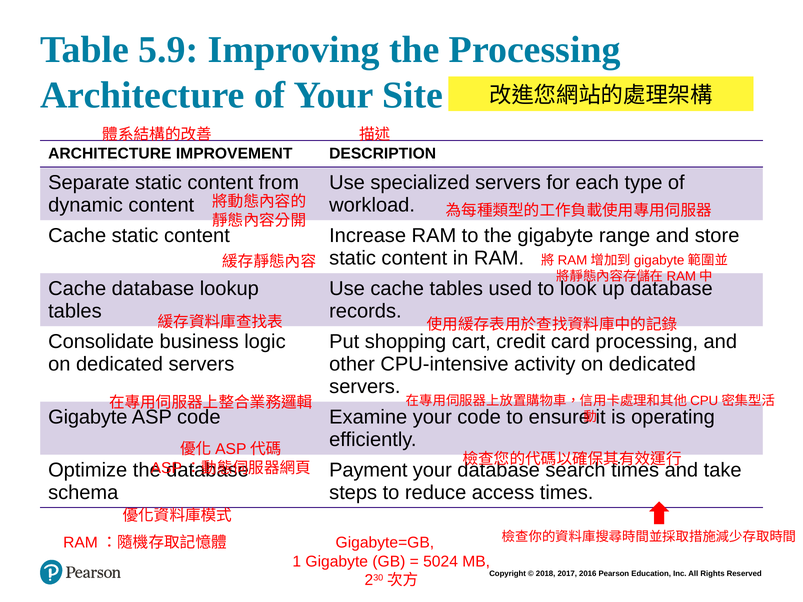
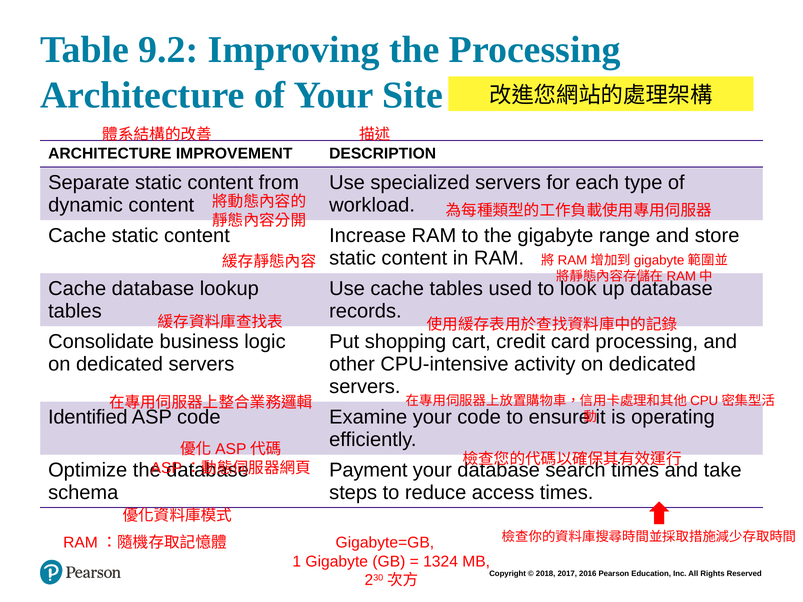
5.9: 5.9 -> 9.2 (168, 50)
Gigabyte: Gigabyte -> Identified (88, 417)
5024: 5024 -> 1324 (441, 562)
